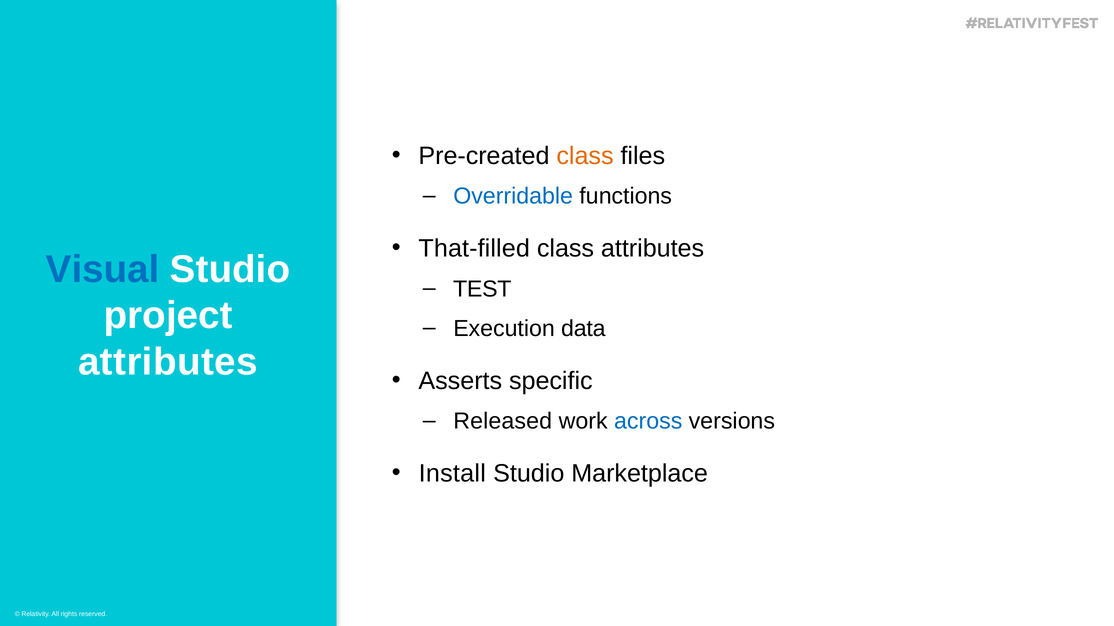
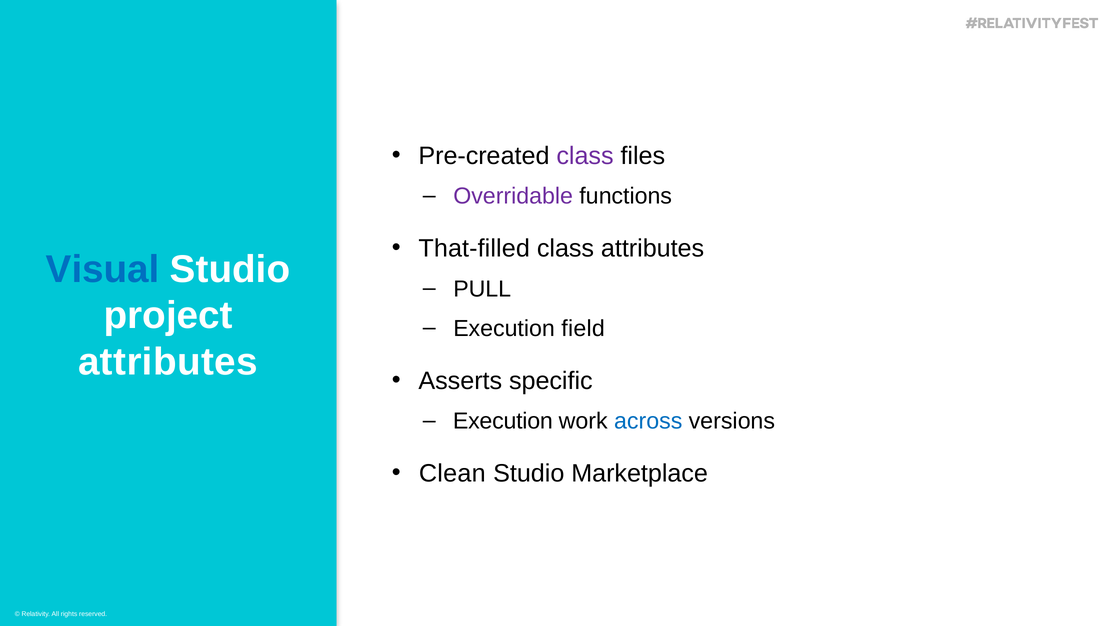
class colour: orange -> purple (585, 156)
Overridable colour: blue -> purple (513, 197)
TEST: TEST -> PULL (482, 289)
data: data -> field (583, 329)
Released: Released -> Execution (503, 422)
Install: Install -> Clean (452, 474)
